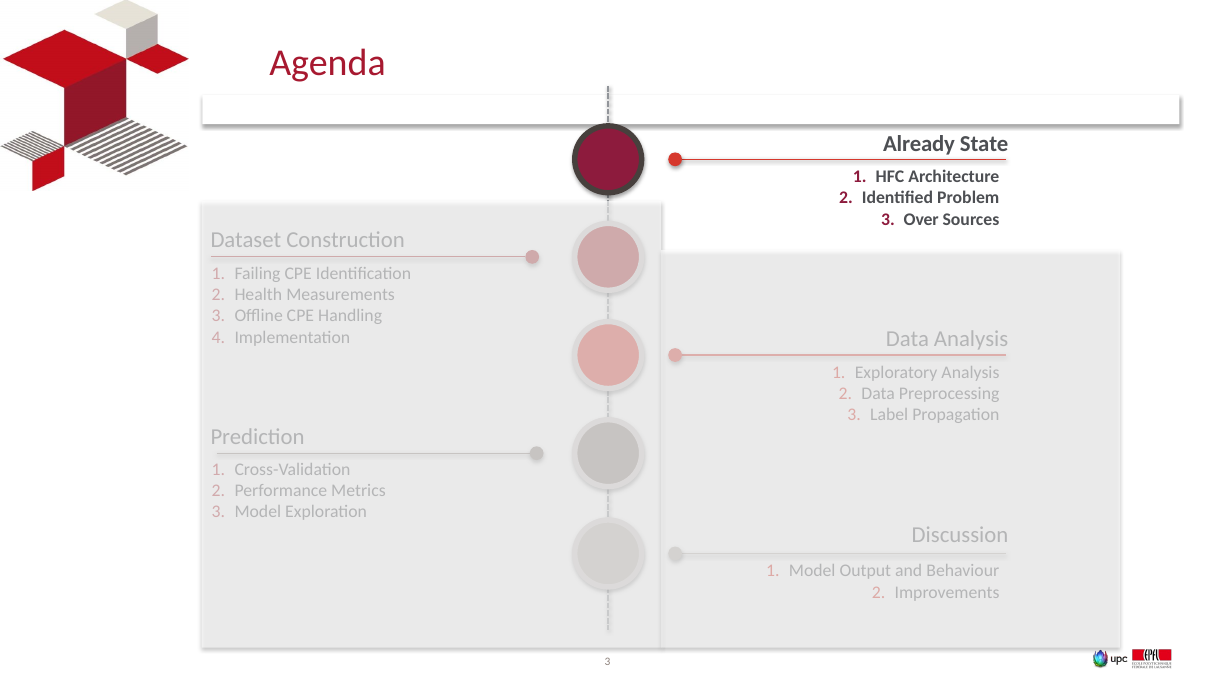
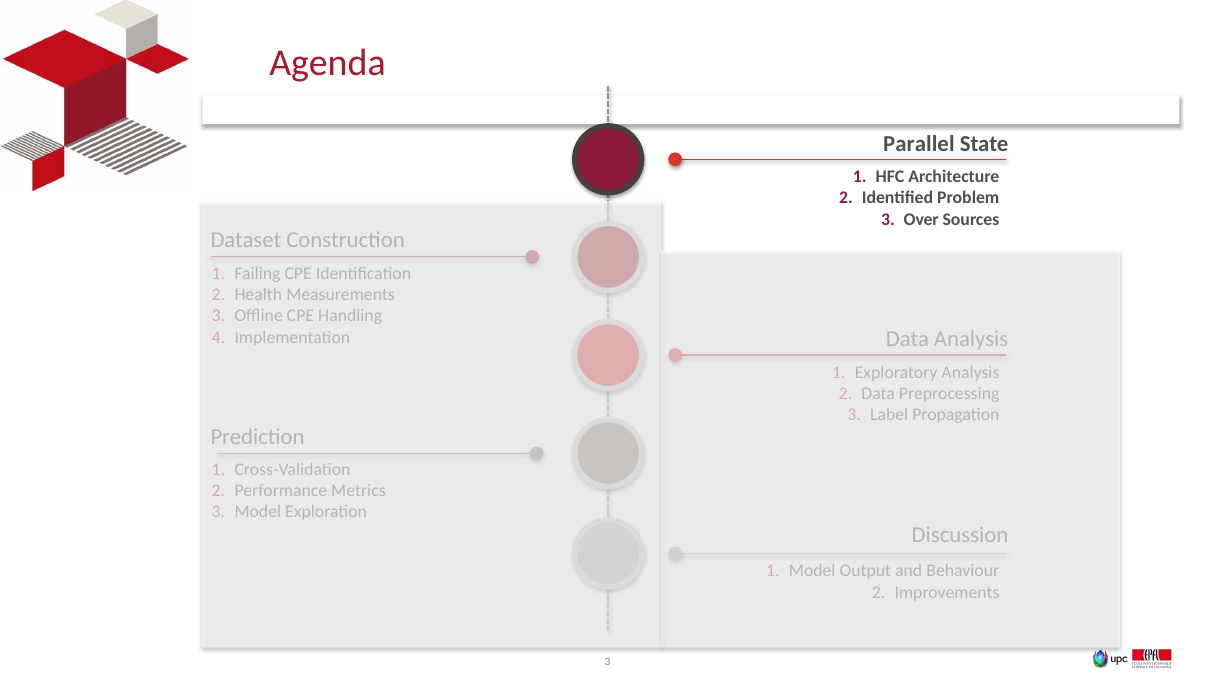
Already: Already -> Parallel (919, 144)
